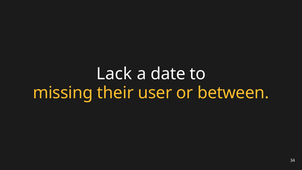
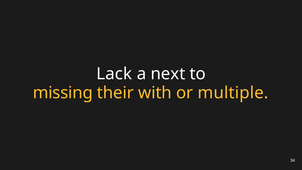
date: date -> next (168, 74)
user: user -> with (155, 93)
between: between -> multiple (233, 93)
